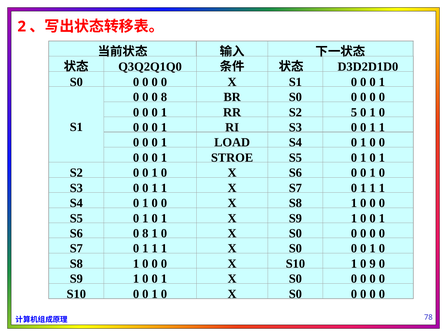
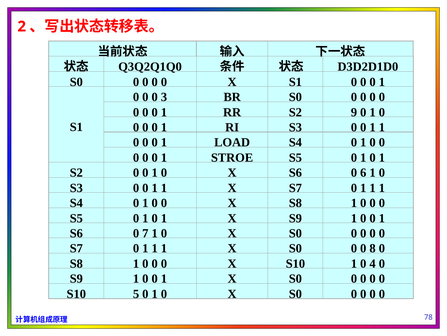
0 0 8: 8 -> 3 (164, 97)
5: 5 -> 9 (354, 112)
S6 0 0: 0 -> 6 (363, 172)
S6 0 8: 8 -> 7 (145, 233)
S0 0 0 1: 1 -> 8 (373, 248)
9: 9 -> 4 (373, 263)
S10 0: 0 -> 5 (136, 293)
